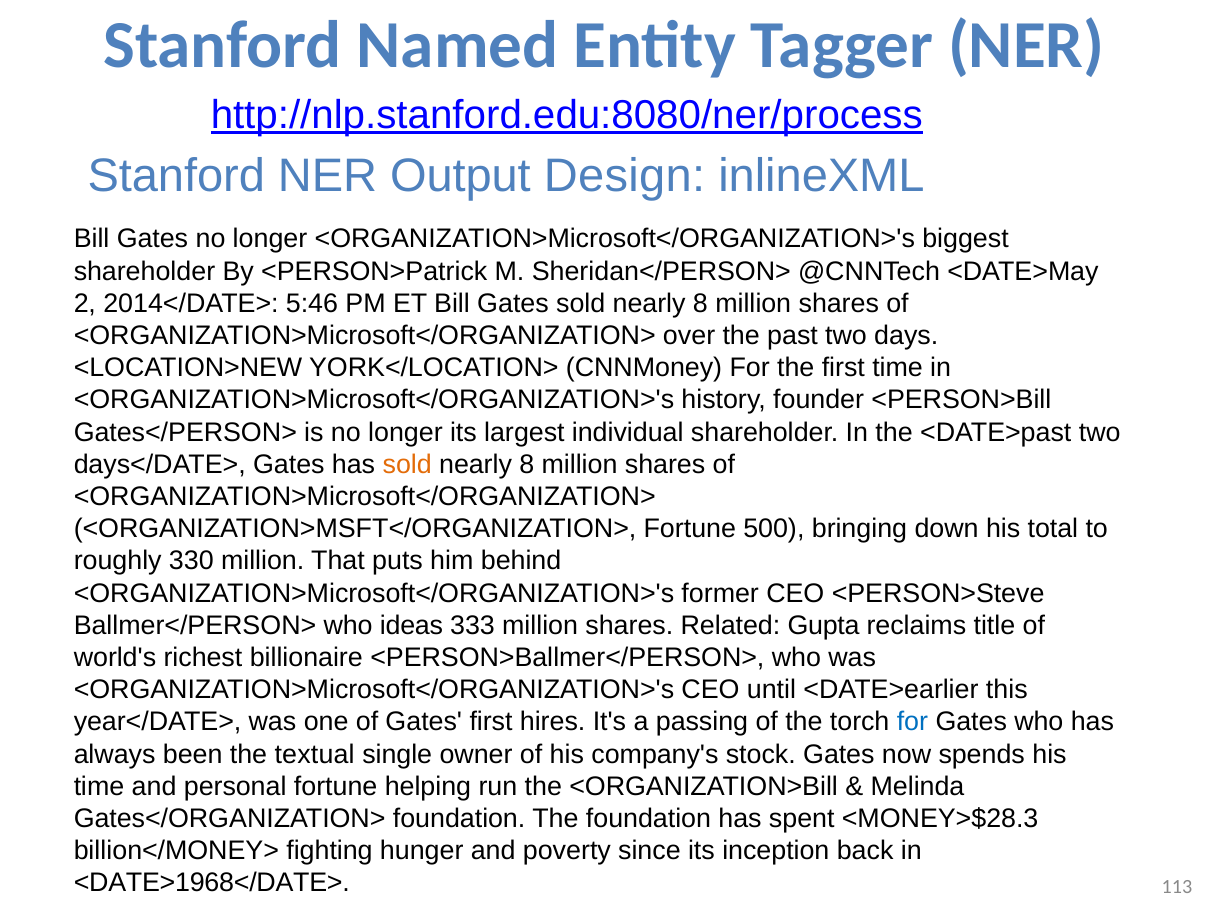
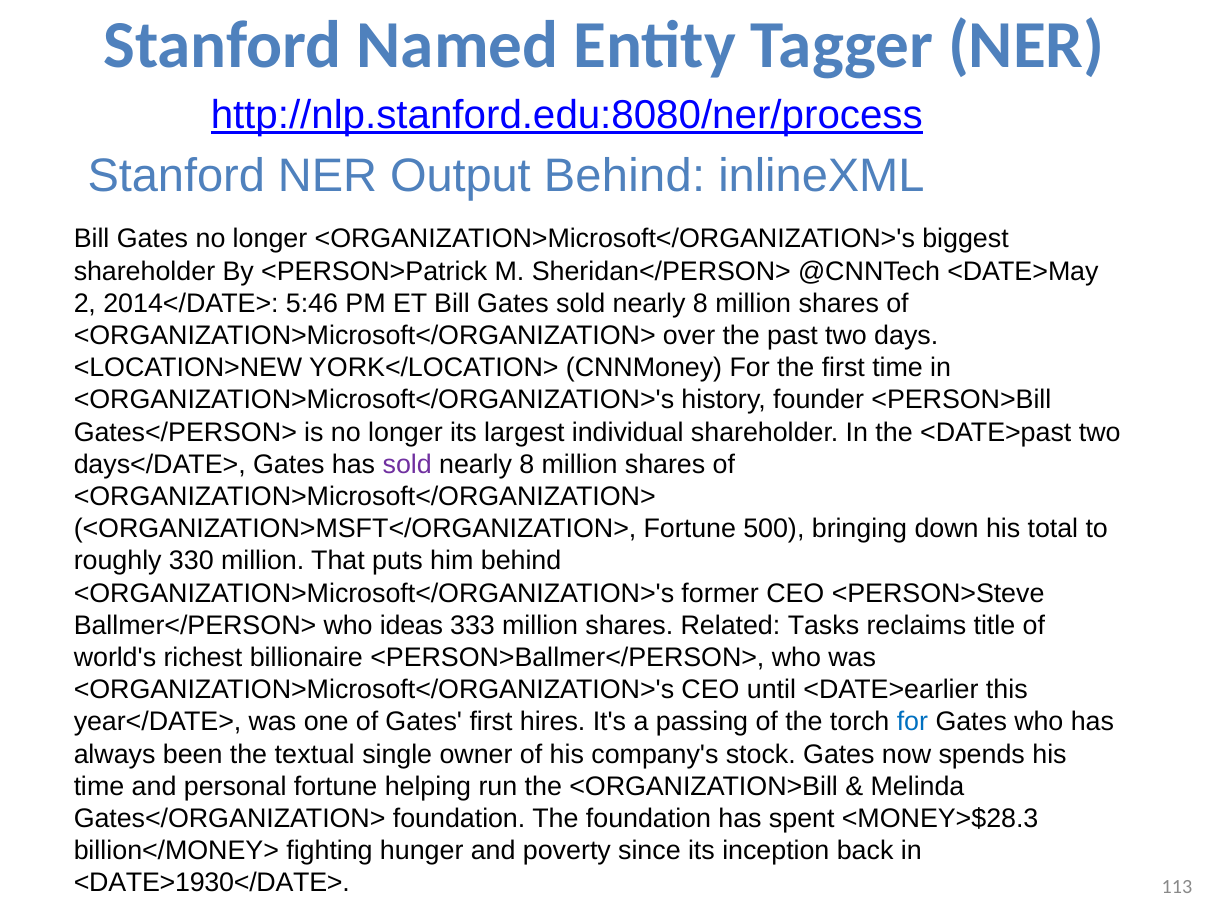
Output Design: Design -> Behind (624, 177)
sold colour: orange -> purple (407, 465)
Gupta: Gupta -> Tasks (823, 626)
<DATE>1968</DATE>: <DATE>1968</DATE> -> <DATE>1930</DATE> (212, 884)
